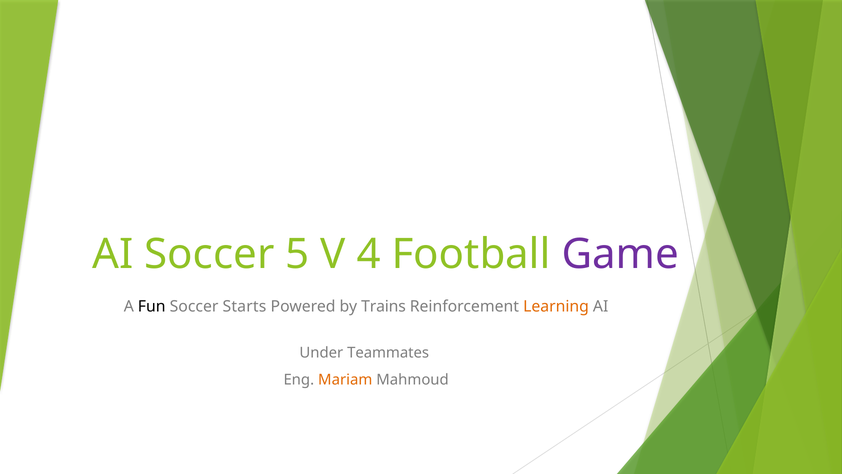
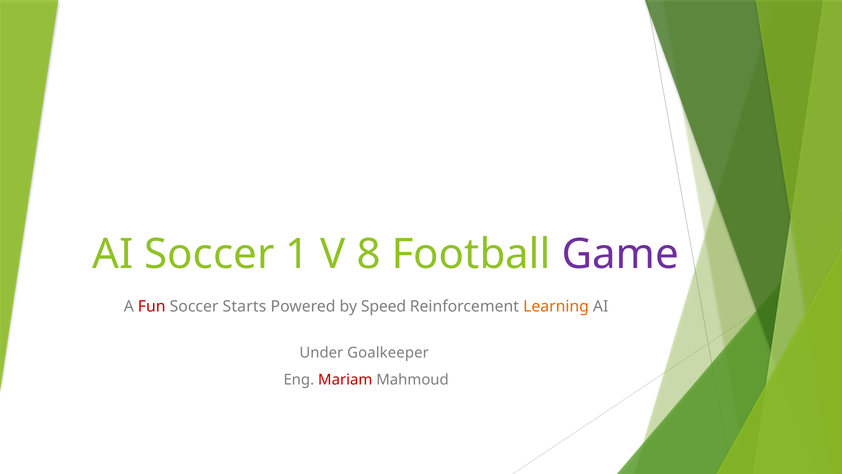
5: 5 -> 1 (297, 254)
4: 4 -> 8 (369, 254)
Fun colour: black -> red (152, 306)
Trains: Trains -> Speed (384, 306)
Teammates: Teammates -> Goalkeeper (388, 353)
Mariam colour: orange -> red (345, 379)
